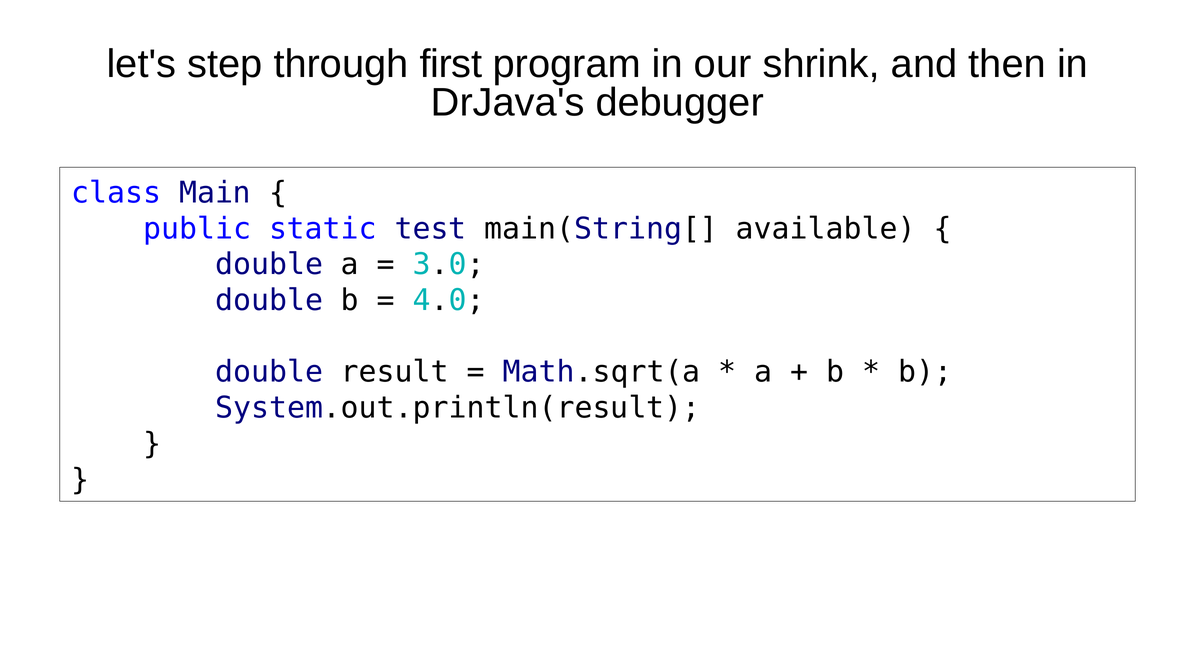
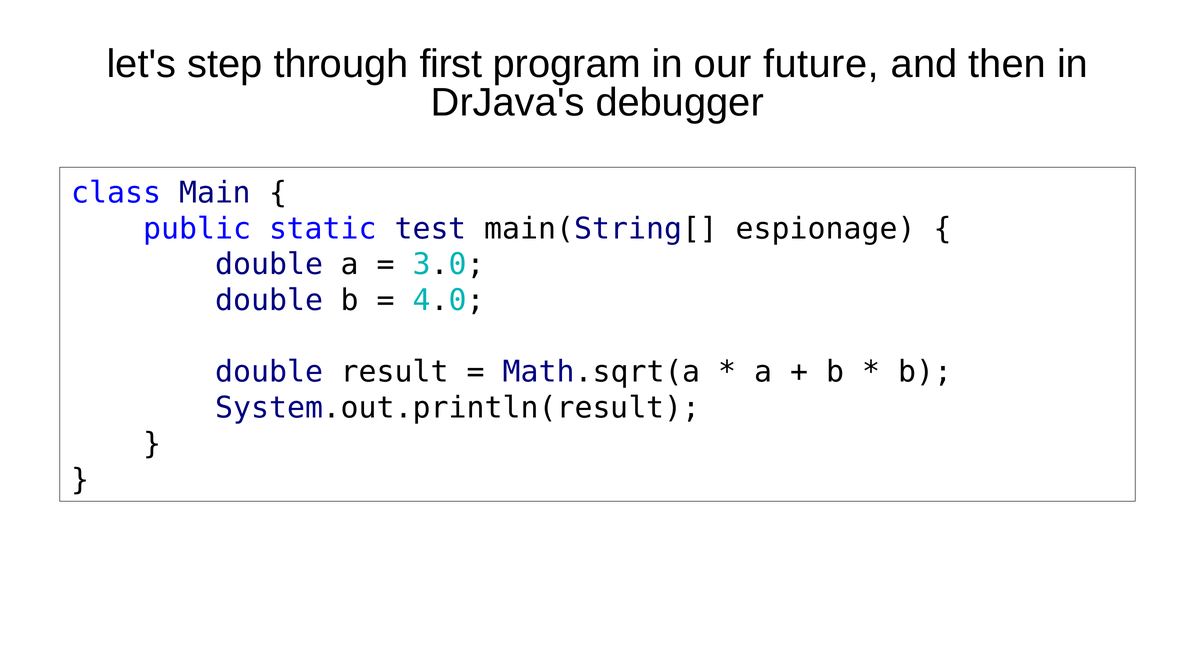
shrink: shrink -> future (821, 64)
available: available -> espionage (826, 229)
